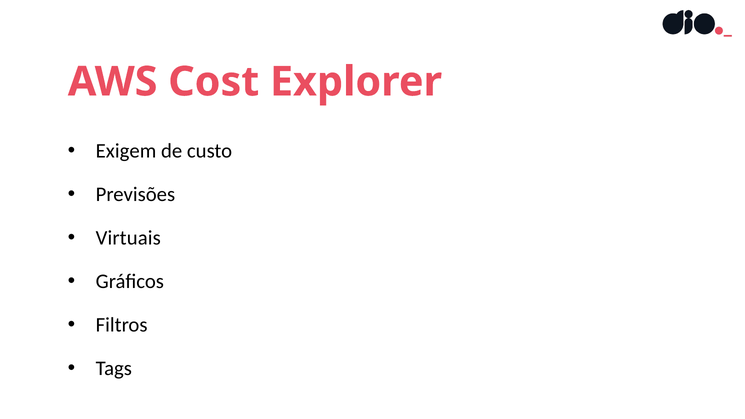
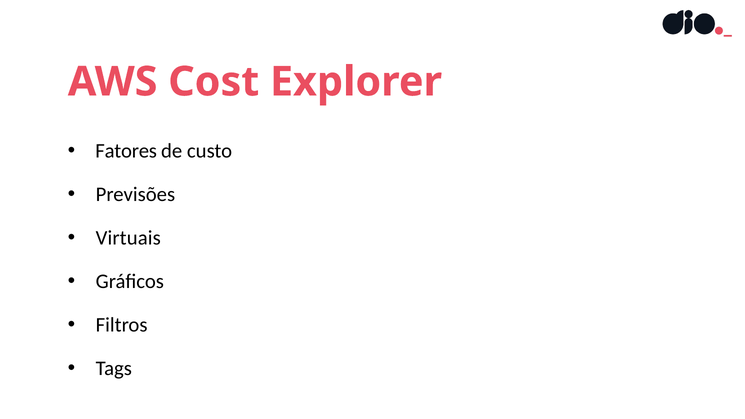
Exigem: Exigem -> Fatores (126, 151)
